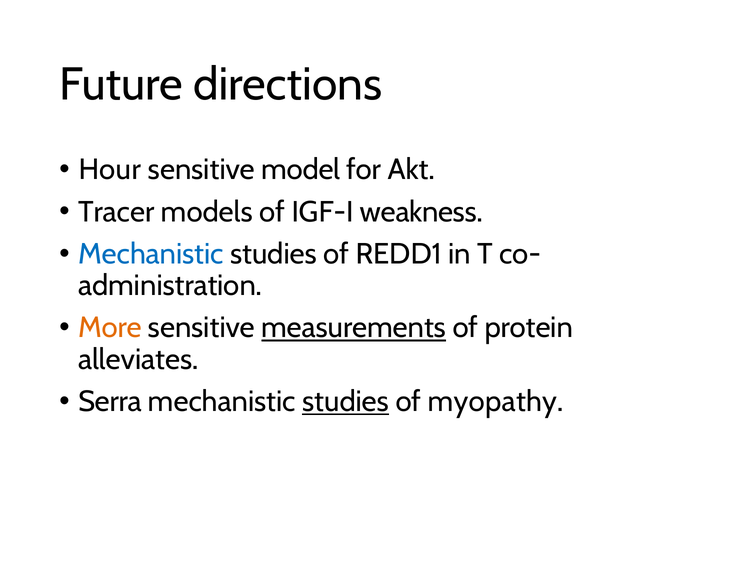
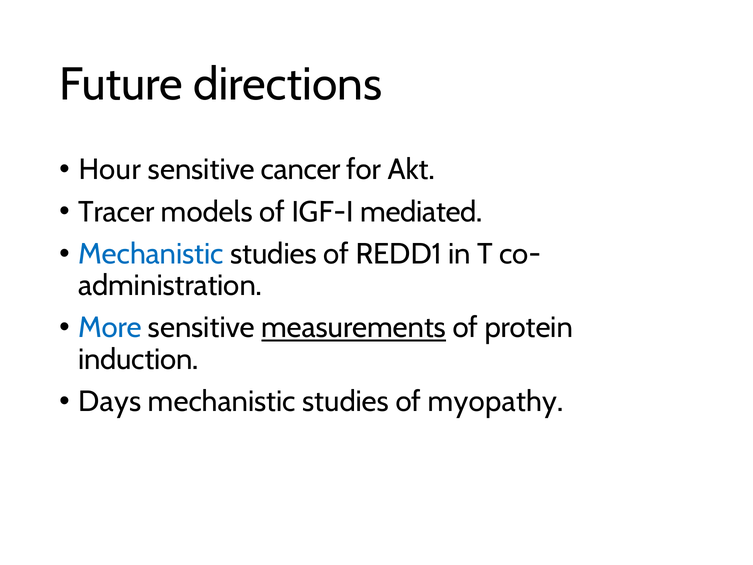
model: model -> cancer (301, 170)
weakness: weakness -> mediated (421, 212)
More colour: orange -> blue (110, 328)
alleviates: alleviates -> induction (138, 359)
Serra: Serra -> Days (110, 401)
studies underline: present -> none (346, 401)
